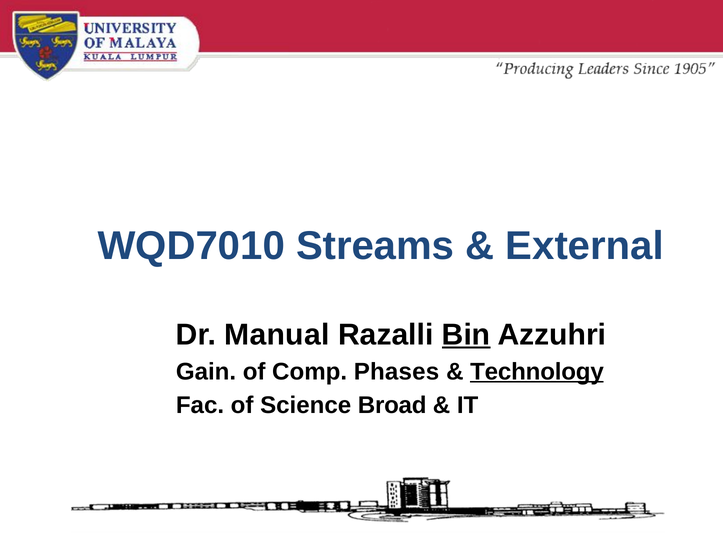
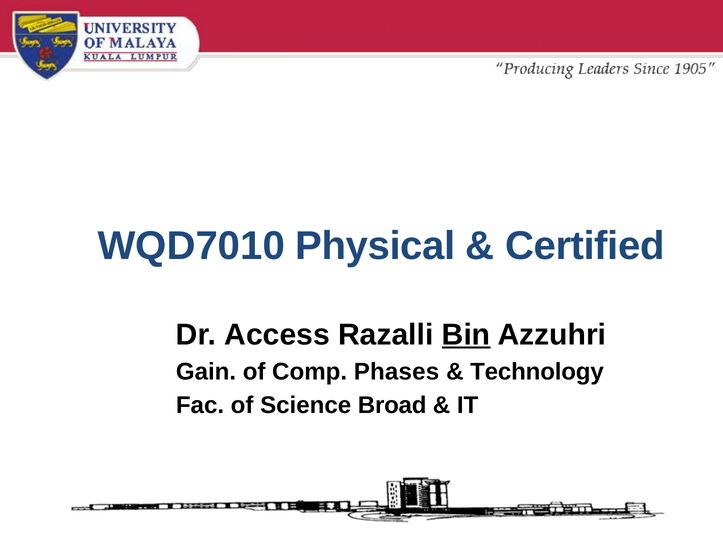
Streams: Streams -> Physical (375, 246)
External: External -> Certified (585, 246)
Manual: Manual -> Access (277, 335)
Technology underline: present -> none (537, 372)
